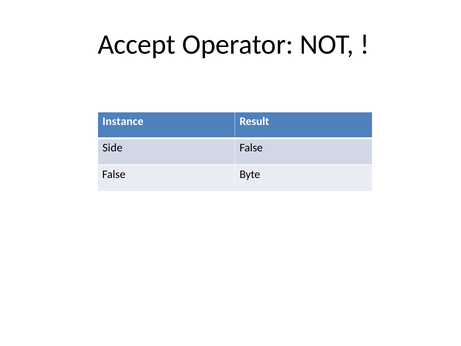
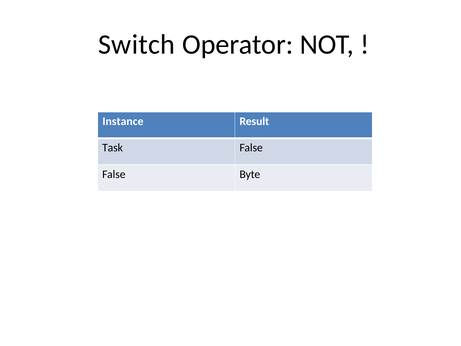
Accept: Accept -> Switch (137, 45)
Side: Side -> Task (113, 148)
